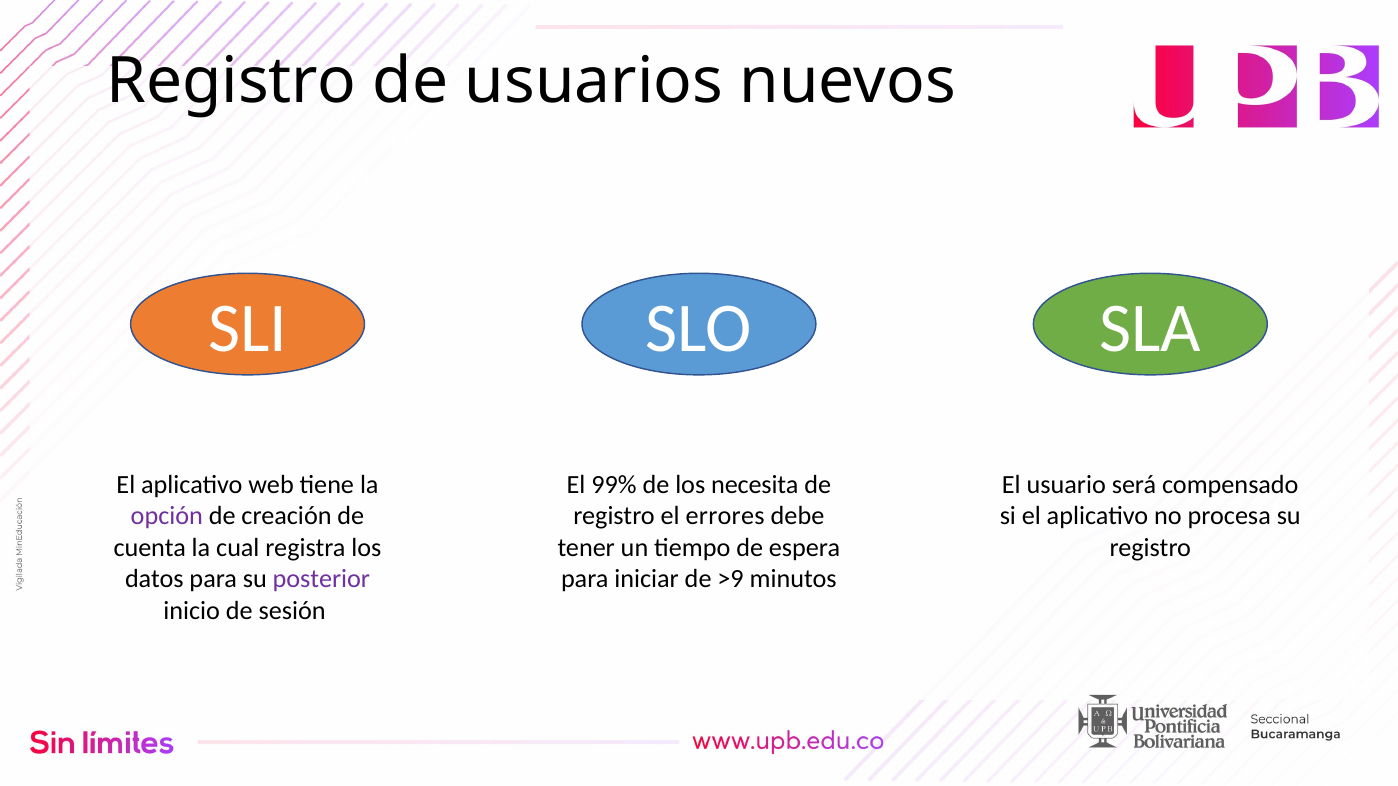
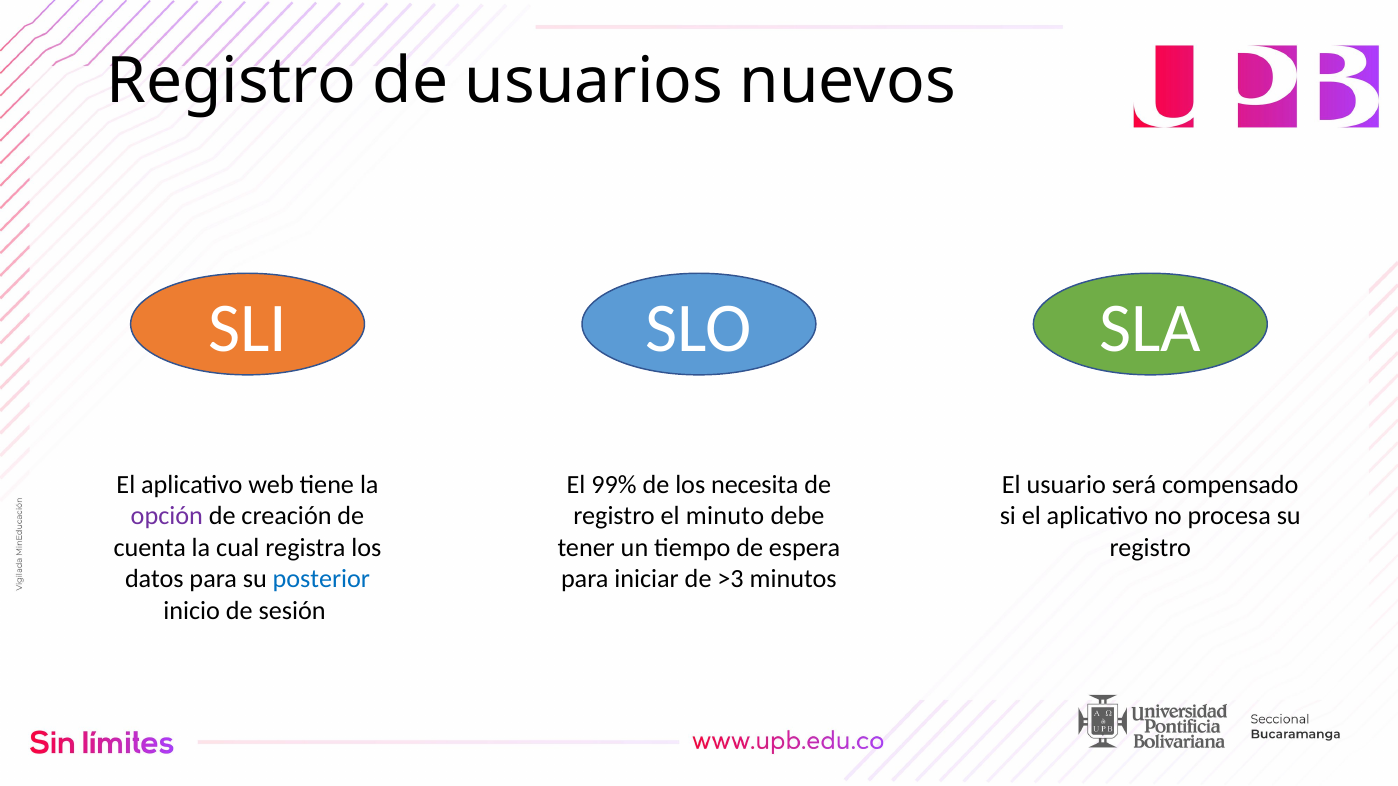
errores: errores -> minuto (725, 516)
posterior colour: purple -> blue (321, 579)
>9: >9 -> >3 (731, 579)
